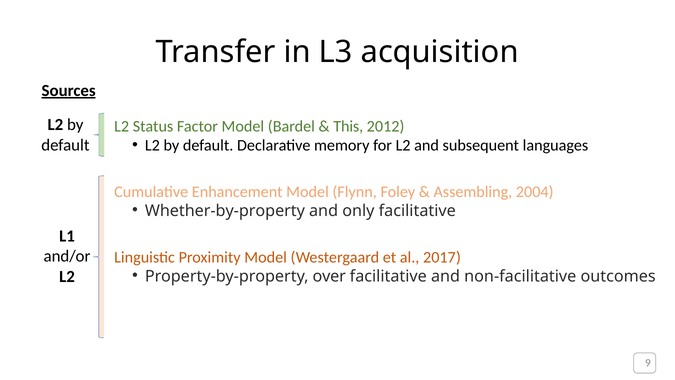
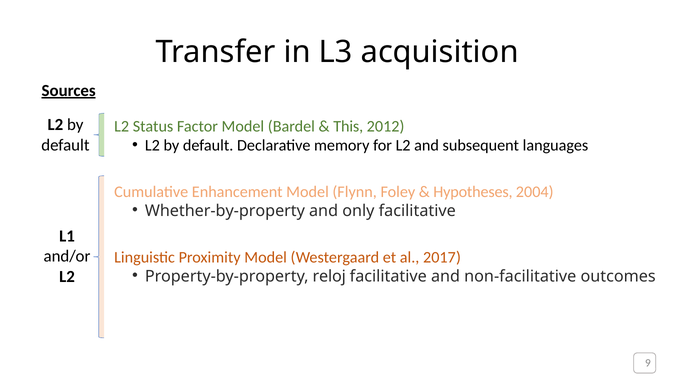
Assembling: Assembling -> Hypotheses (473, 192)
over: over -> reloj (329, 276)
